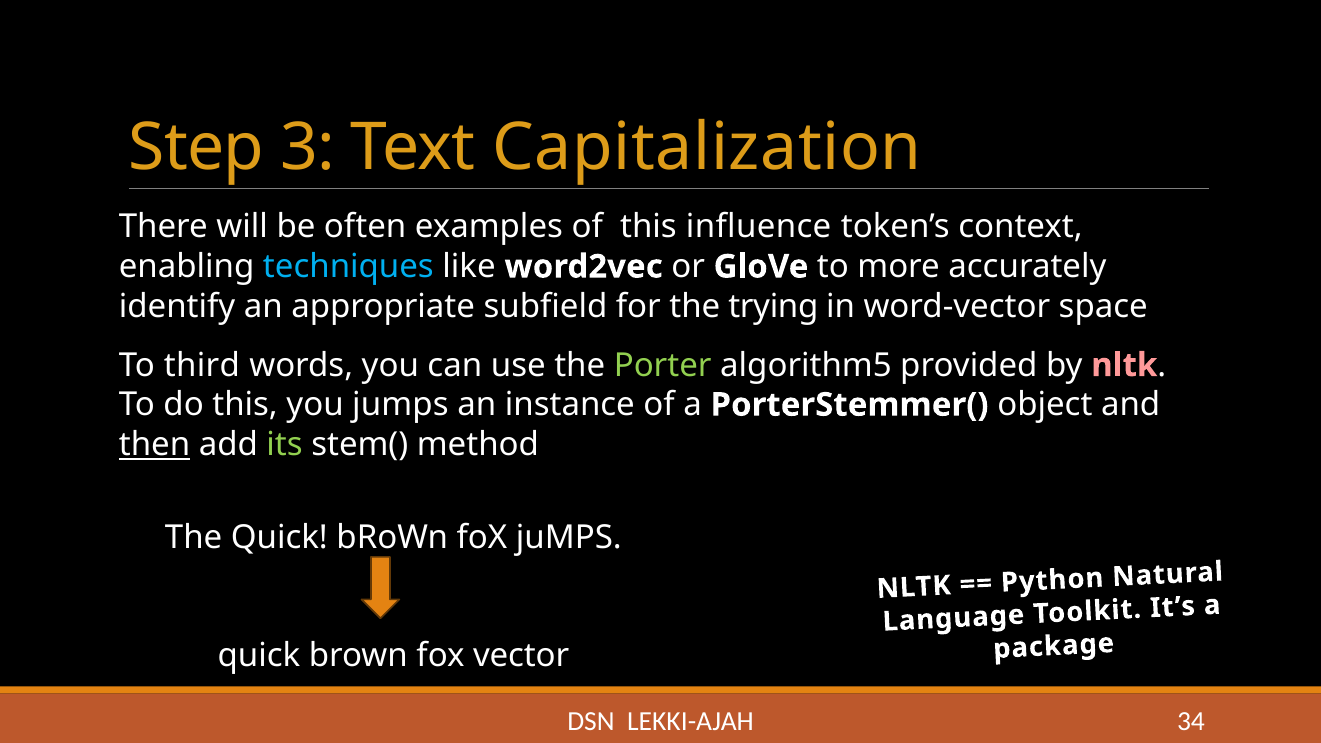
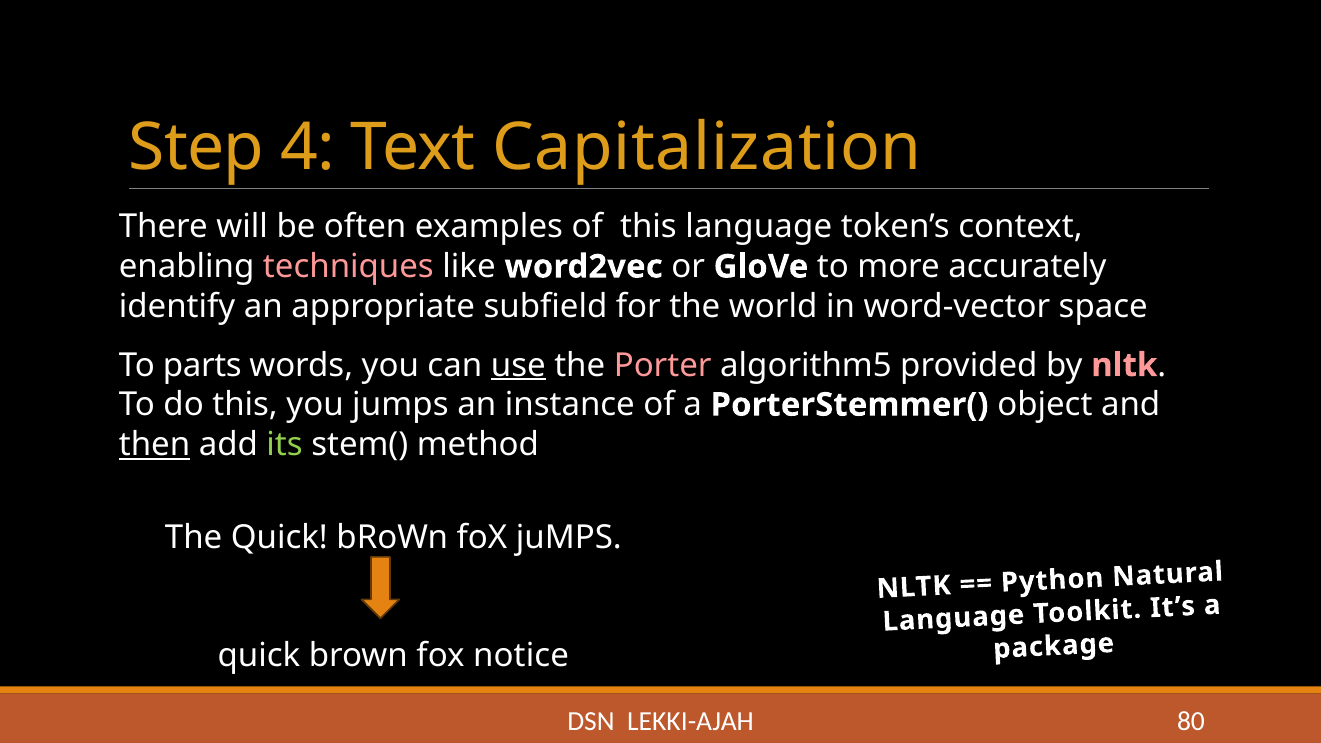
3: 3 -> 4 (308, 148)
this influence: influence -> language (759, 227)
techniques colour: light blue -> pink (348, 267)
trying: trying -> world (773, 306)
third: third -> parts (202, 365)
use underline: none -> present (518, 365)
Porter colour: light green -> pink (663, 365)
vector: vector -> notice (521, 656)
34: 34 -> 80 (1191, 721)
